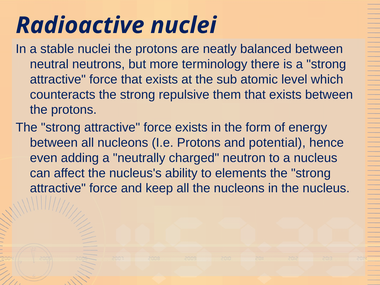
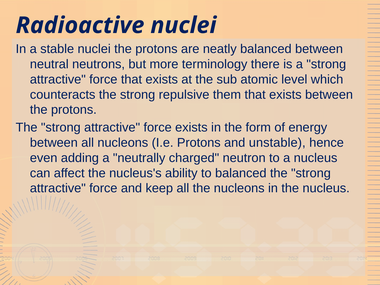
potential: potential -> unstable (277, 143)
to elements: elements -> balanced (241, 173)
